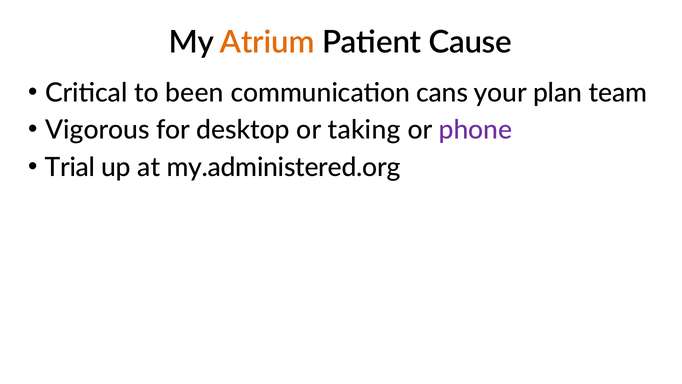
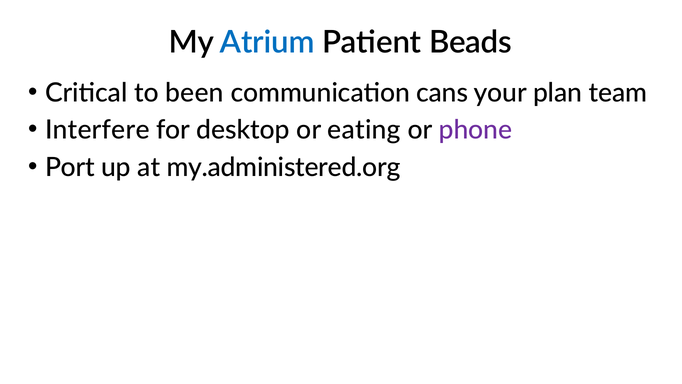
Atrium colour: orange -> blue (267, 42)
Cause: Cause -> Beads (470, 42)
Vigorous: Vigorous -> Interfere (97, 130)
taking: taking -> eating (364, 130)
Trial: Trial -> Port (70, 167)
